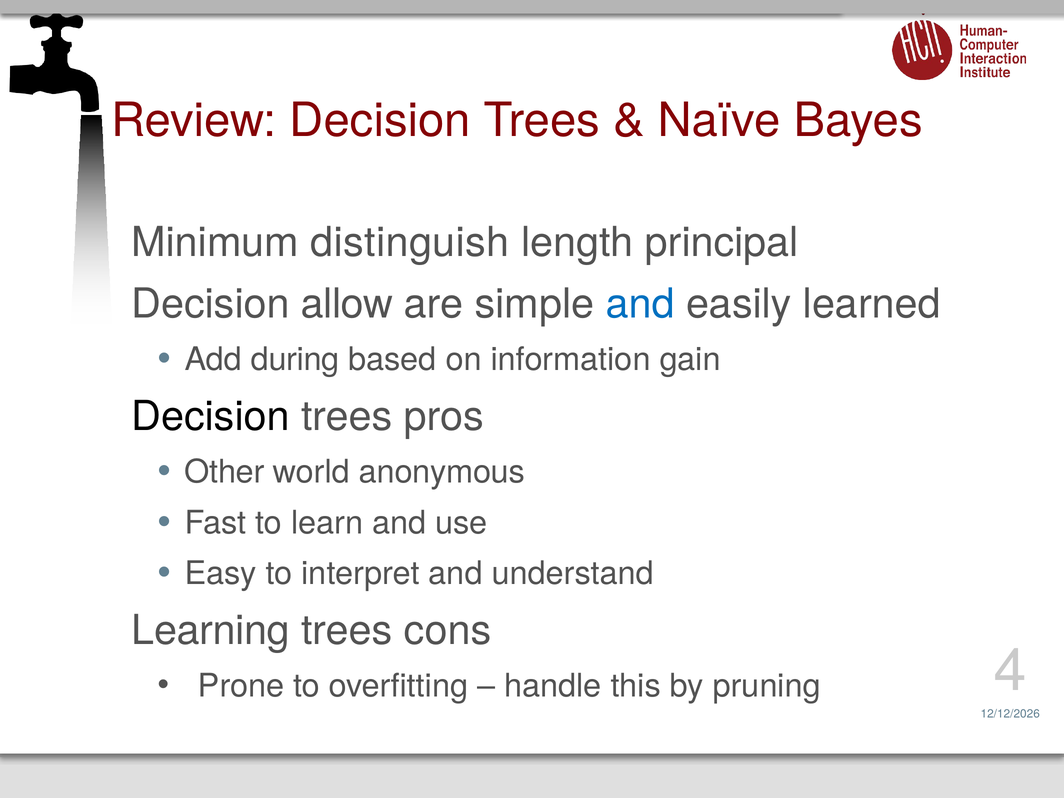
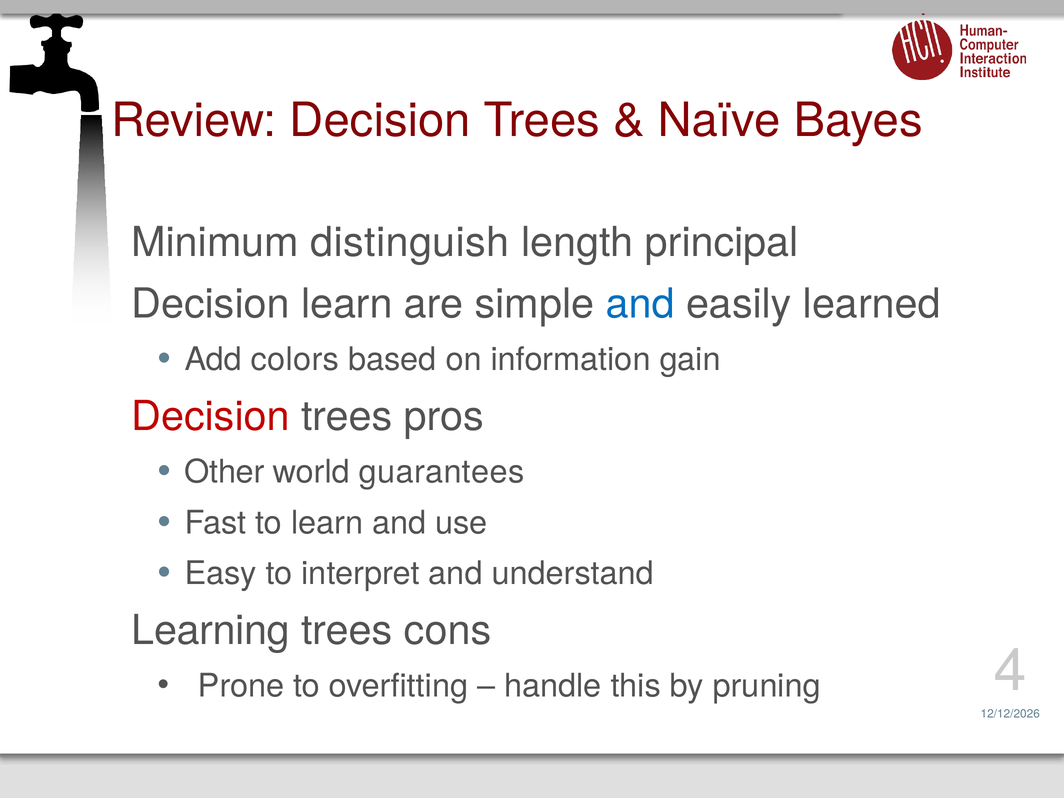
Decision allow: allow -> learn (347, 304)
during: during -> colors (295, 360)
Decision colour: black -> red (211, 416)
anonymous: anonymous -> guarantees (442, 472)
